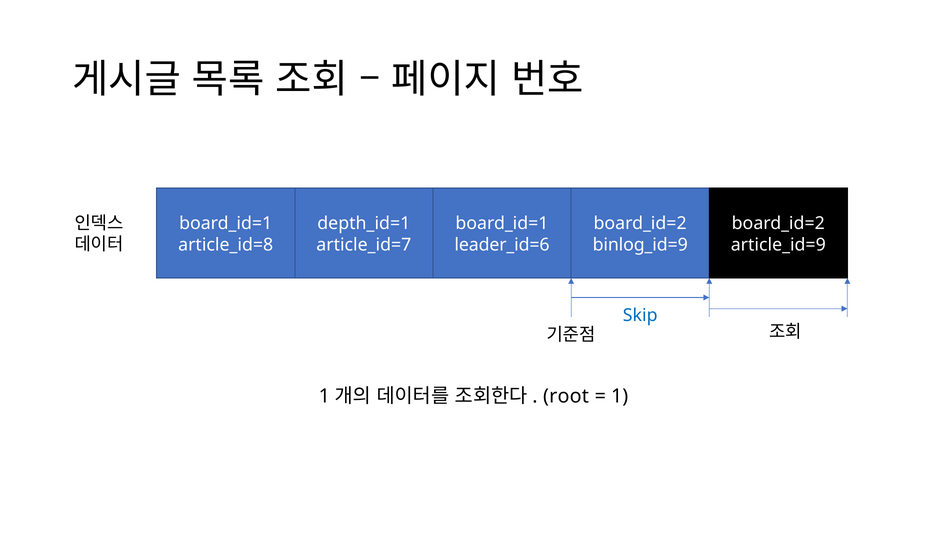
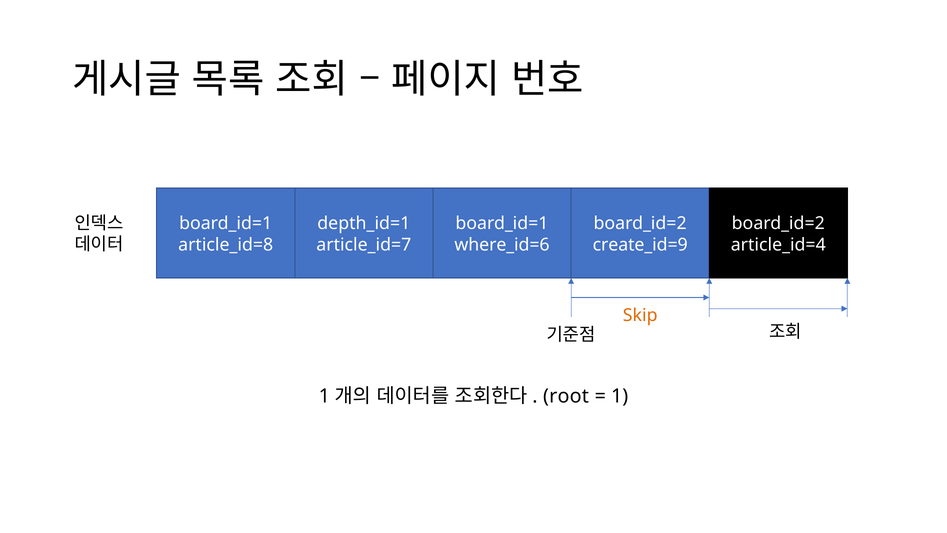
leader_id=6: leader_id=6 -> where_id=6 (502, 245)
binlog_id=9: binlog_id=9 -> create_id=9 (640, 245)
article_id=9: article_id=9 -> article_id=4 (778, 245)
Skip colour: blue -> orange (640, 315)
